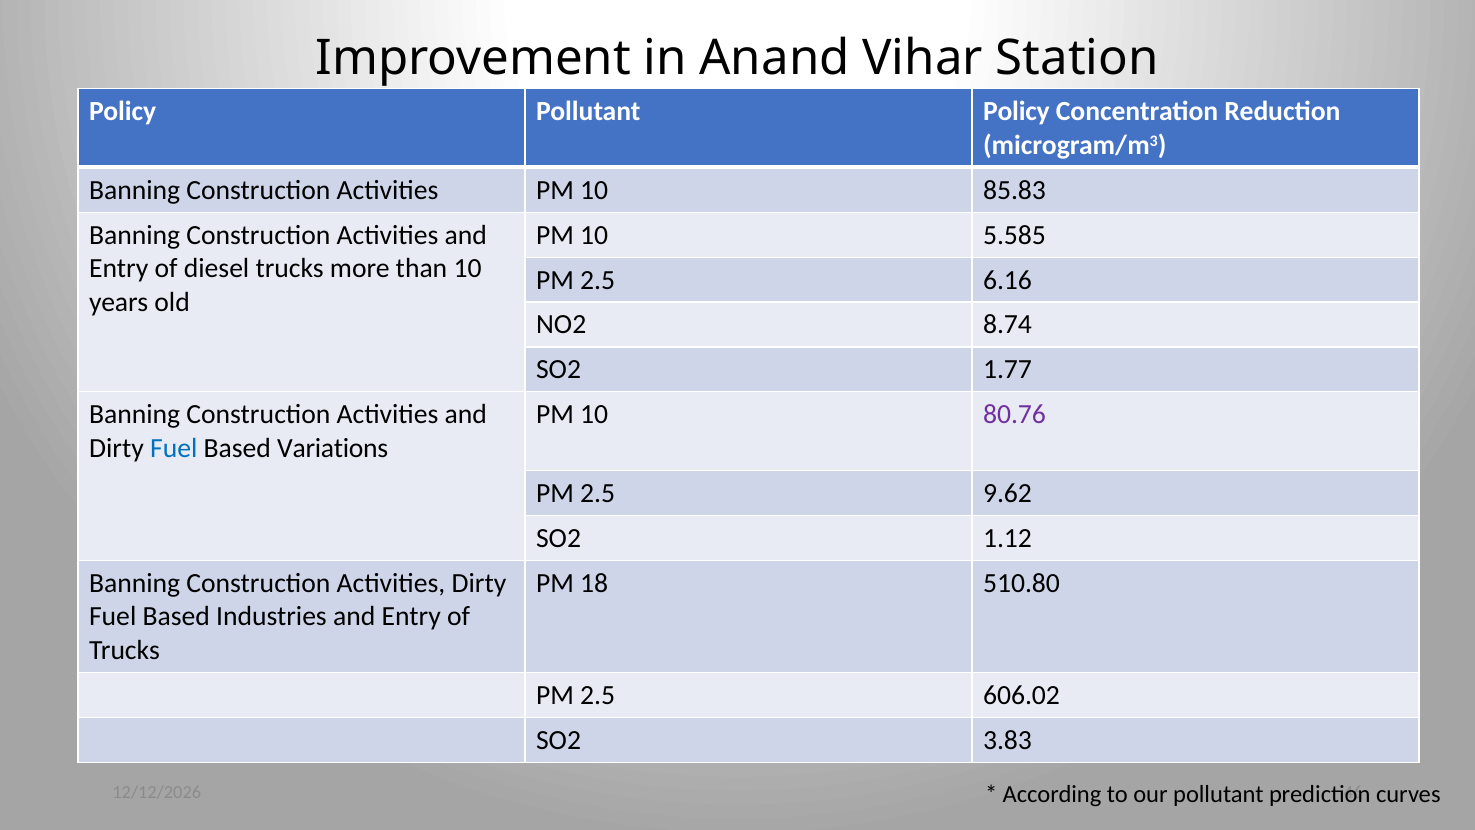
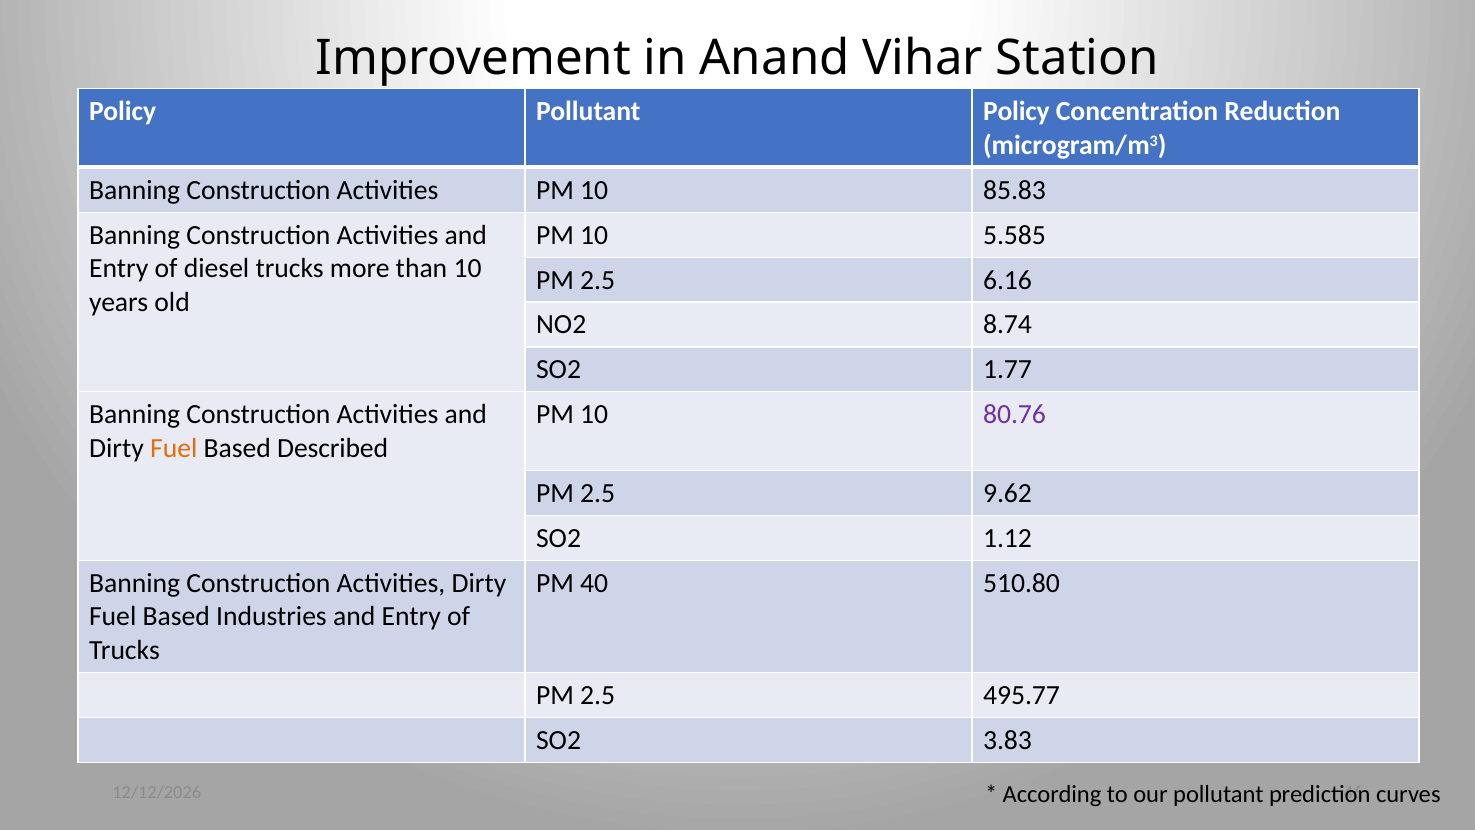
Fuel colour: blue -> orange (174, 448)
Variations: Variations -> Described (333, 448)
18: 18 -> 40 (594, 583)
606.02: 606.02 -> 495.77 (1022, 695)
